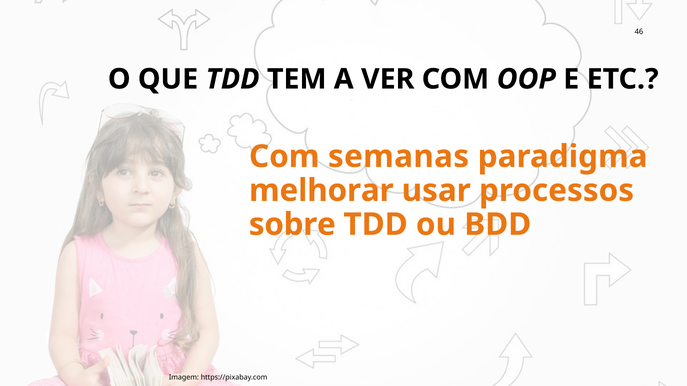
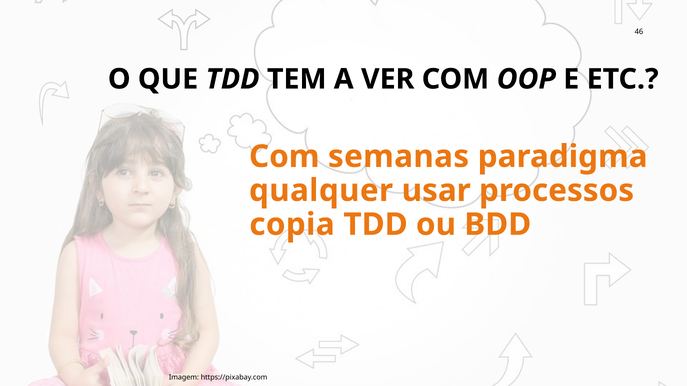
melhorar: melhorar -> qualquer (321, 191)
sobre: sobre -> copia (292, 225)
